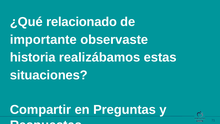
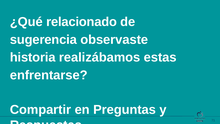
importante: importante -> sugerencia (43, 40)
situaciones: situaciones -> enfrentarse (49, 75)
